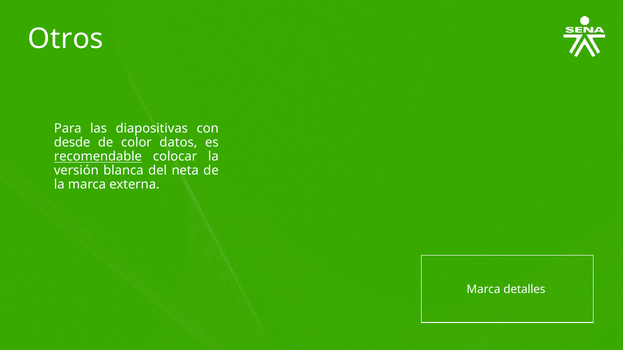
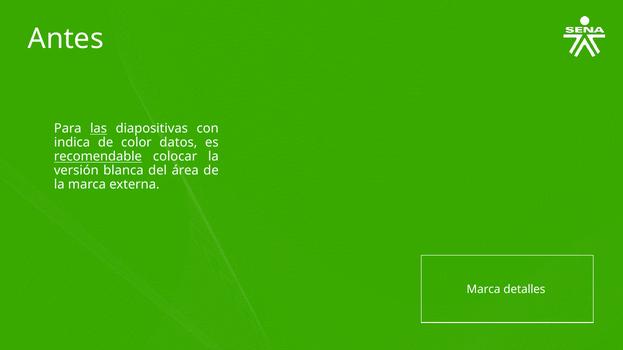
Otros: Otros -> Antes (66, 39)
las underline: none -> present (99, 129)
desde: desde -> indica (72, 143)
neta: neta -> área (185, 171)
